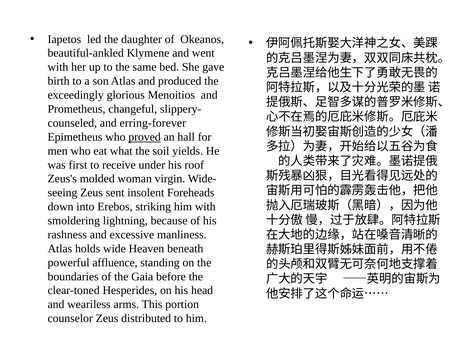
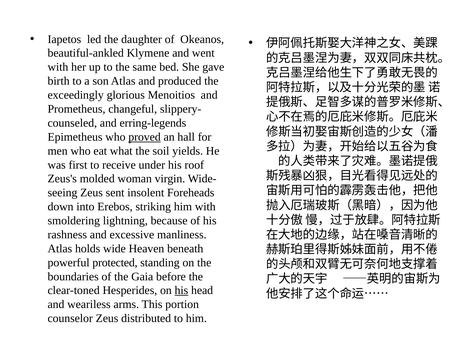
erring-forever: erring-forever -> erring-legends (153, 123)
affluence: affluence -> protected (115, 263)
his underline: none -> present (181, 291)
